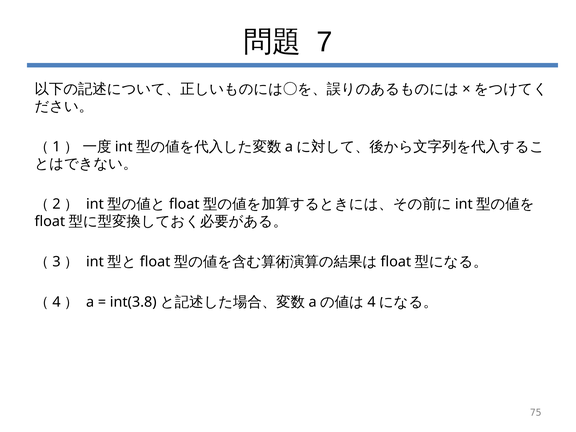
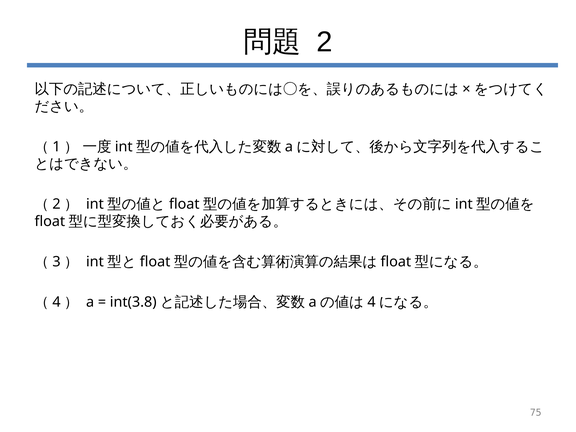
7: 7 -> 2 (325, 42)
